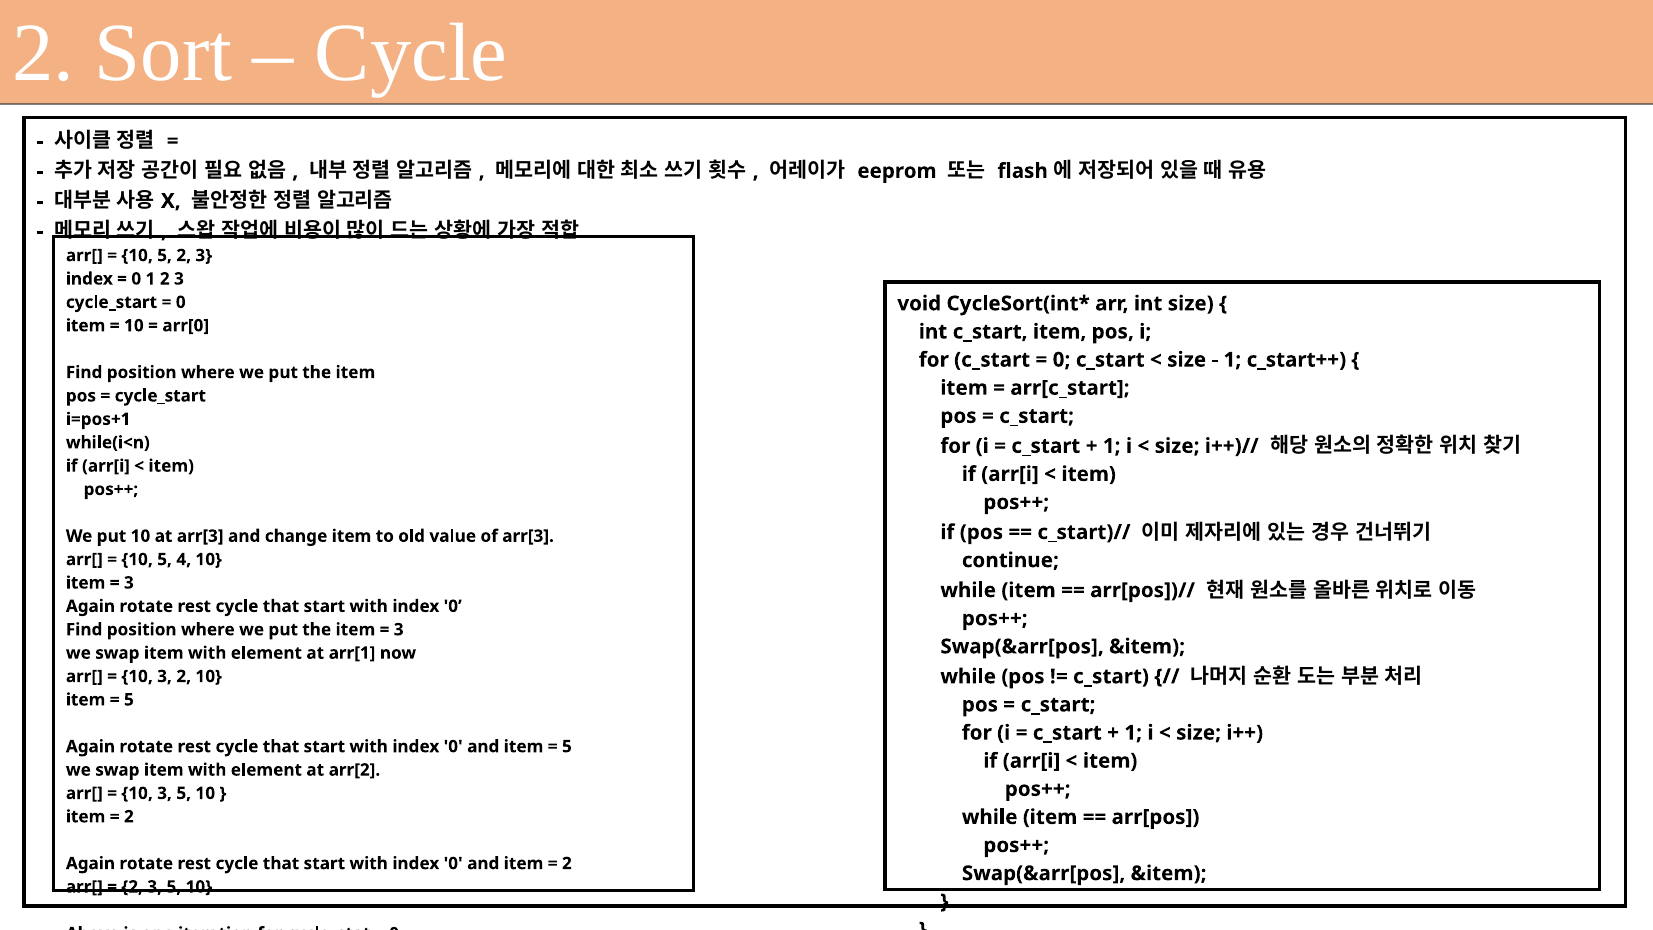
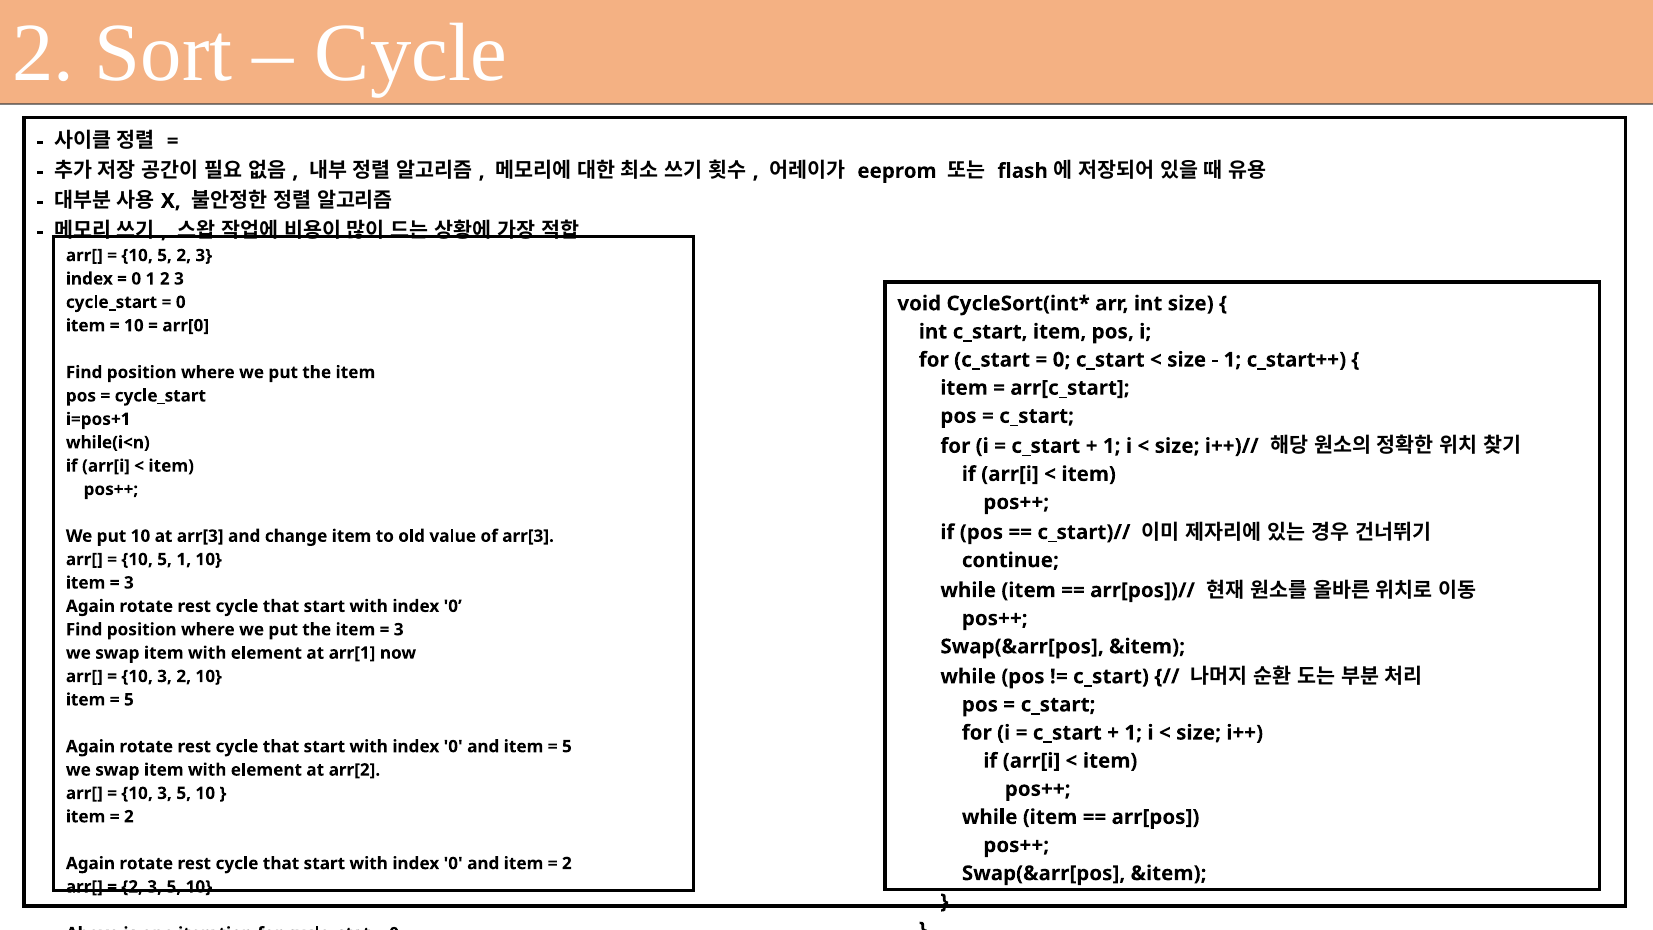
5 4: 4 -> 1 (184, 559)
